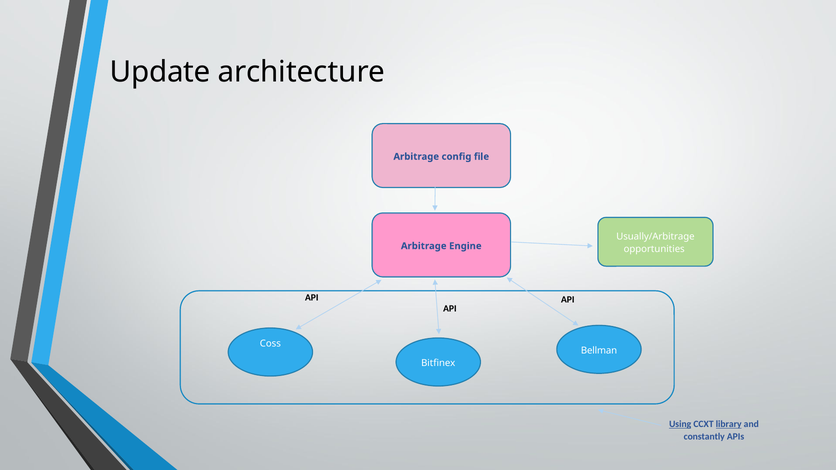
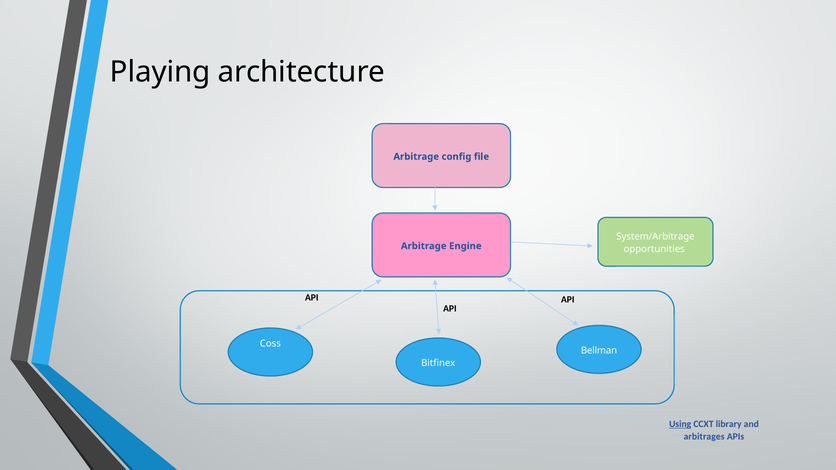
Update: Update -> Playing (160, 72)
Usually/Arbitrage: Usually/Arbitrage -> System/Arbitrage (655, 237)
library underline: present -> none (729, 424)
constantly: constantly -> arbitrages (704, 437)
